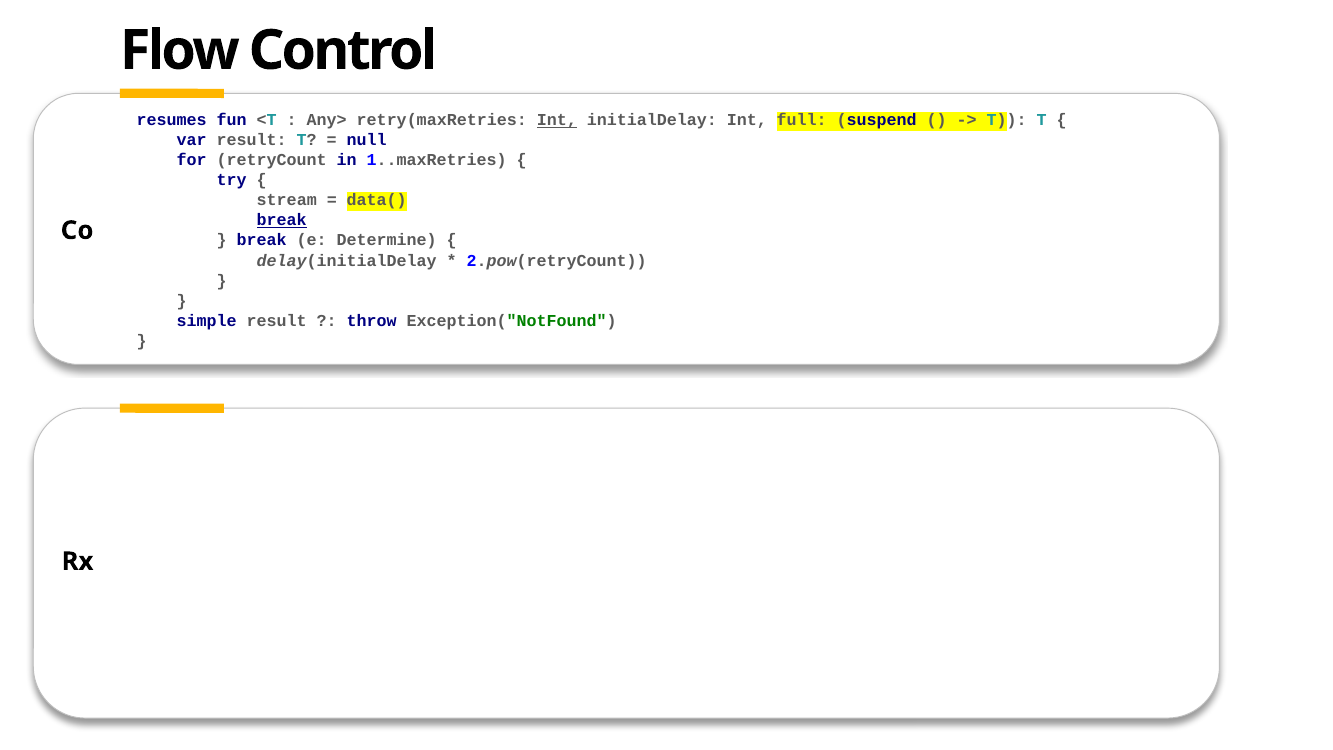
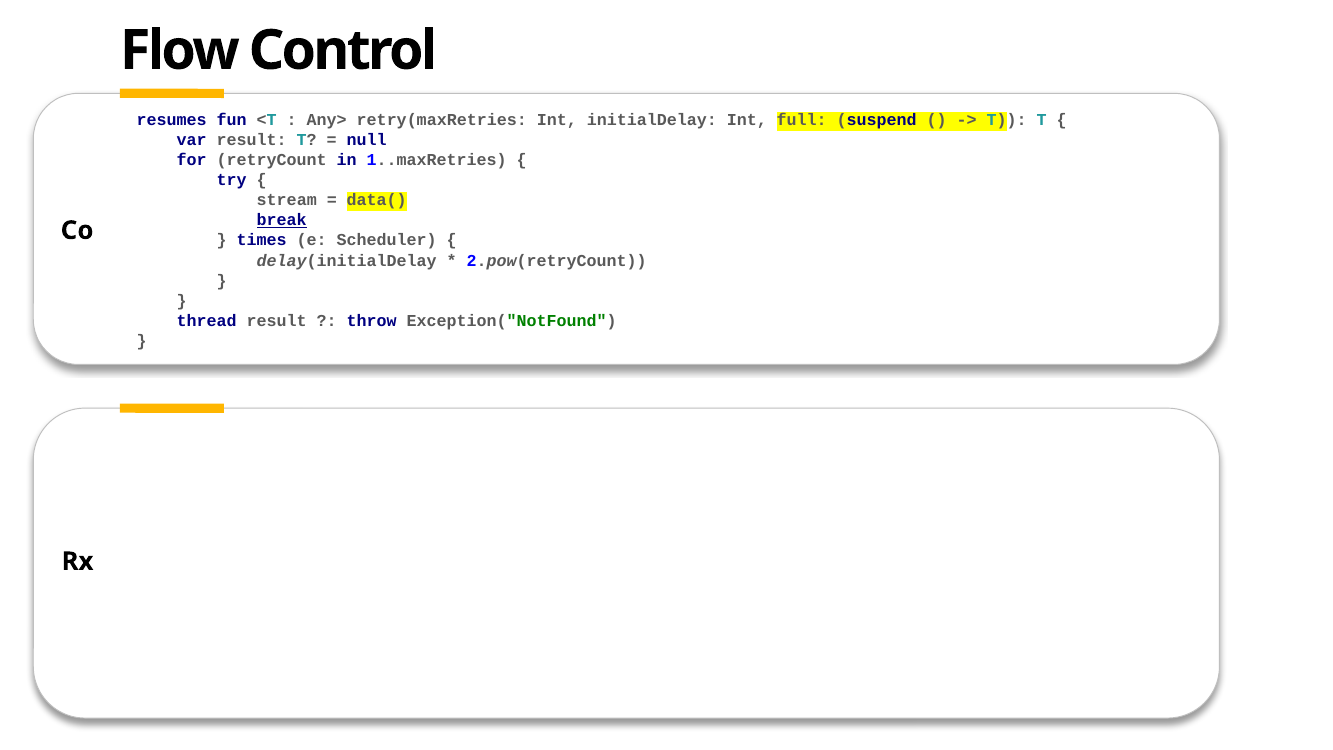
Int underline: present -> none (557, 120)
break: break -> times (262, 240)
Determine: Determine -> Scheduler (387, 240)
simple: simple -> thread (207, 321)
